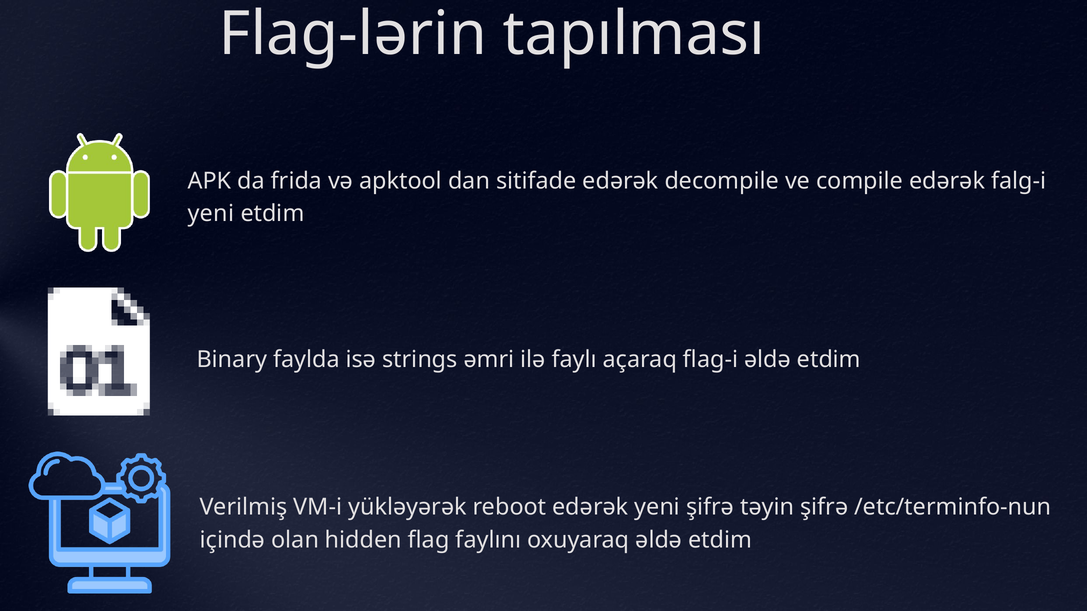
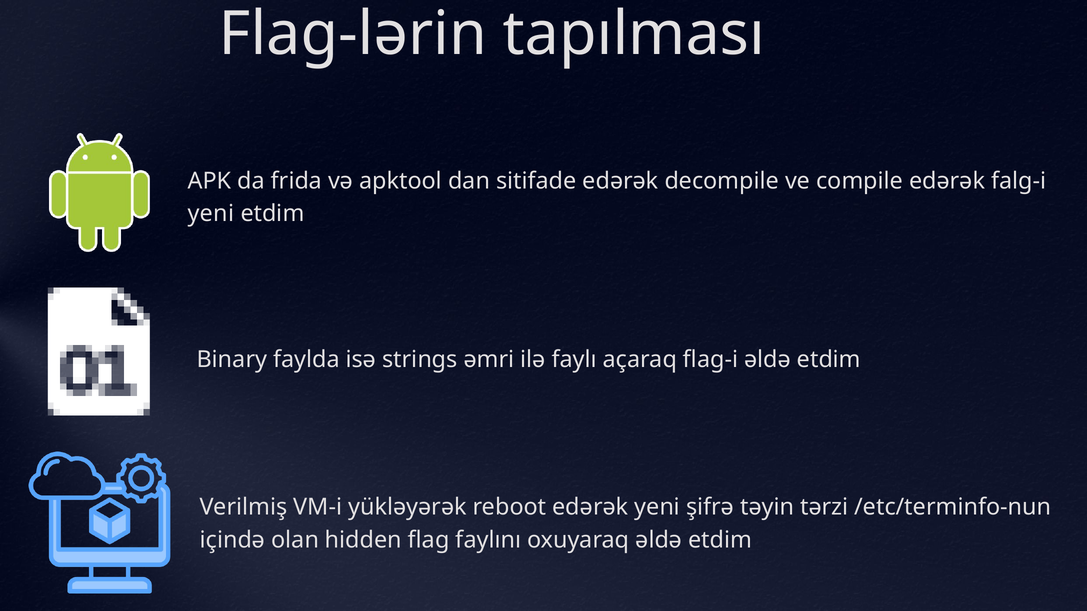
təyin şifrə: şifrə -> tərzi (824, 508)
